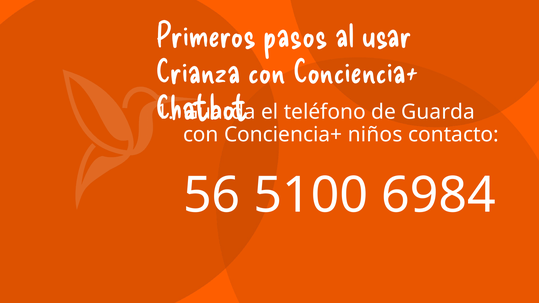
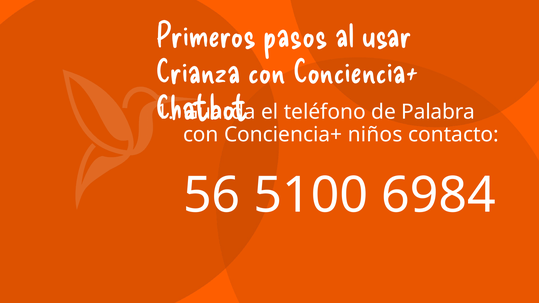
de Guarda: Guarda -> Palabra (438, 112)
